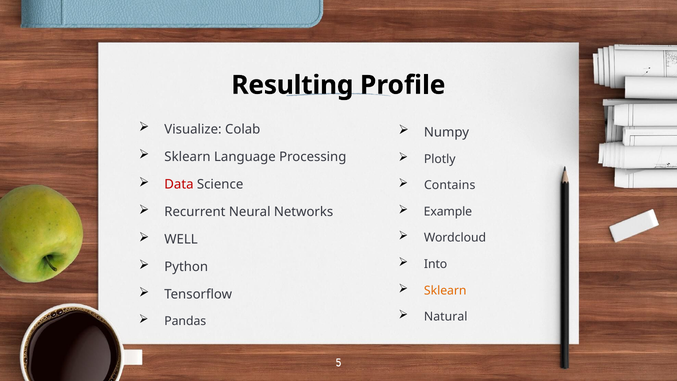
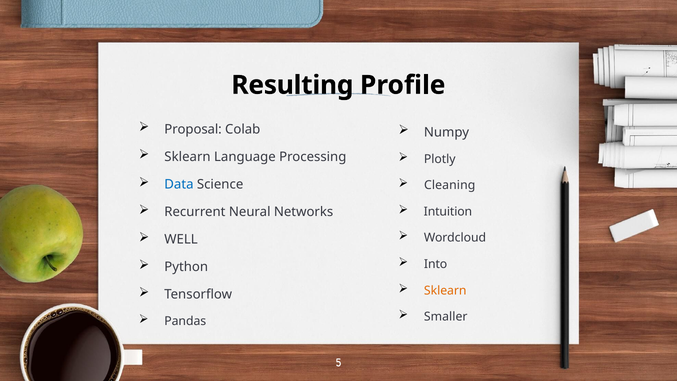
Visualize: Visualize -> Proposal (193, 129)
Data colour: red -> blue (179, 184)
Contains: Contains -> Cleaning (450, 185)
Example: Example -> Intuition (448, 212)
Natural: Natural -> Smaller (446, 317)
